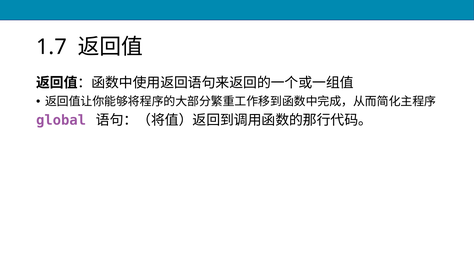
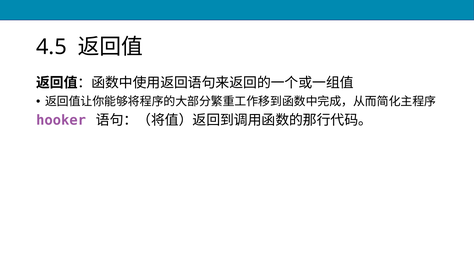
1.7: 1.7 -> 4.5 (51, 47)
global: global -> hooker (61, 120)
